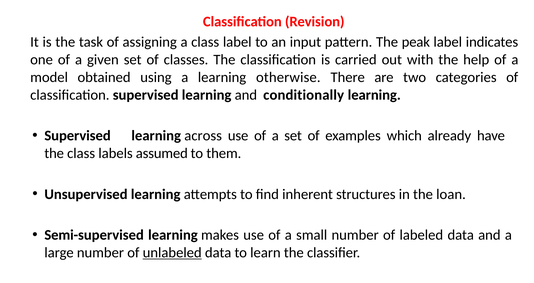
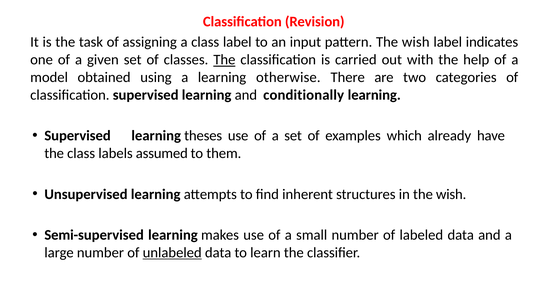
pattern The peak: peak -> wish (416, 42)
The underline: none -> present (224, 60)
across: across -> theses (203, 136)
in the loan: loan -> wish (451, 194)
